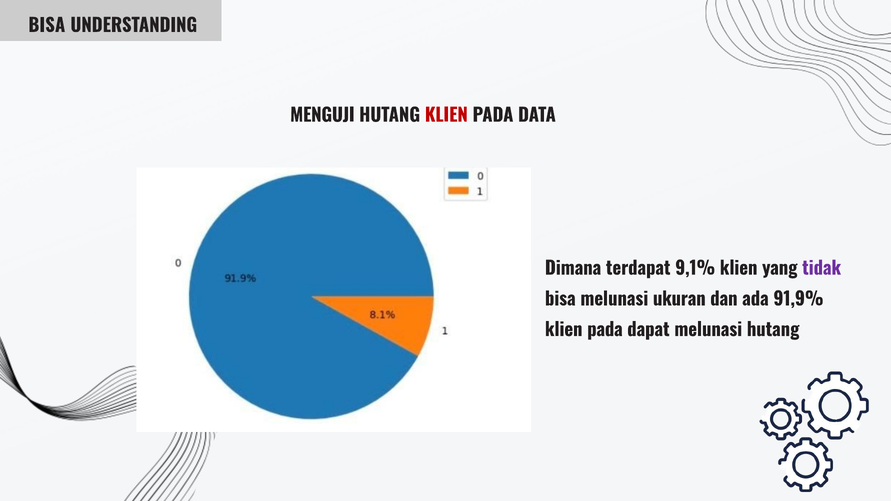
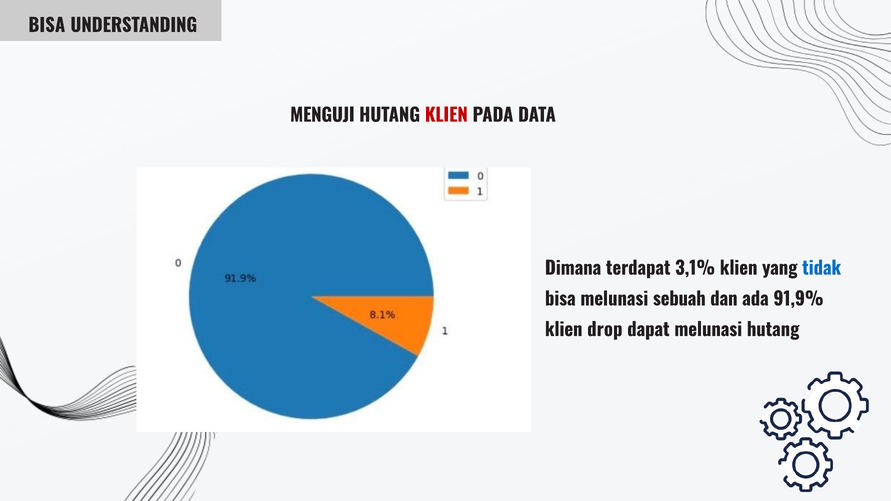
9,1%: 9,1% -> 3,1% (695, 269)
tidak colour: purple -> blue (822, 269)
ukuran: ukuran -> sebuah (679, 299)
pada: pada -> drop (605, 330)
